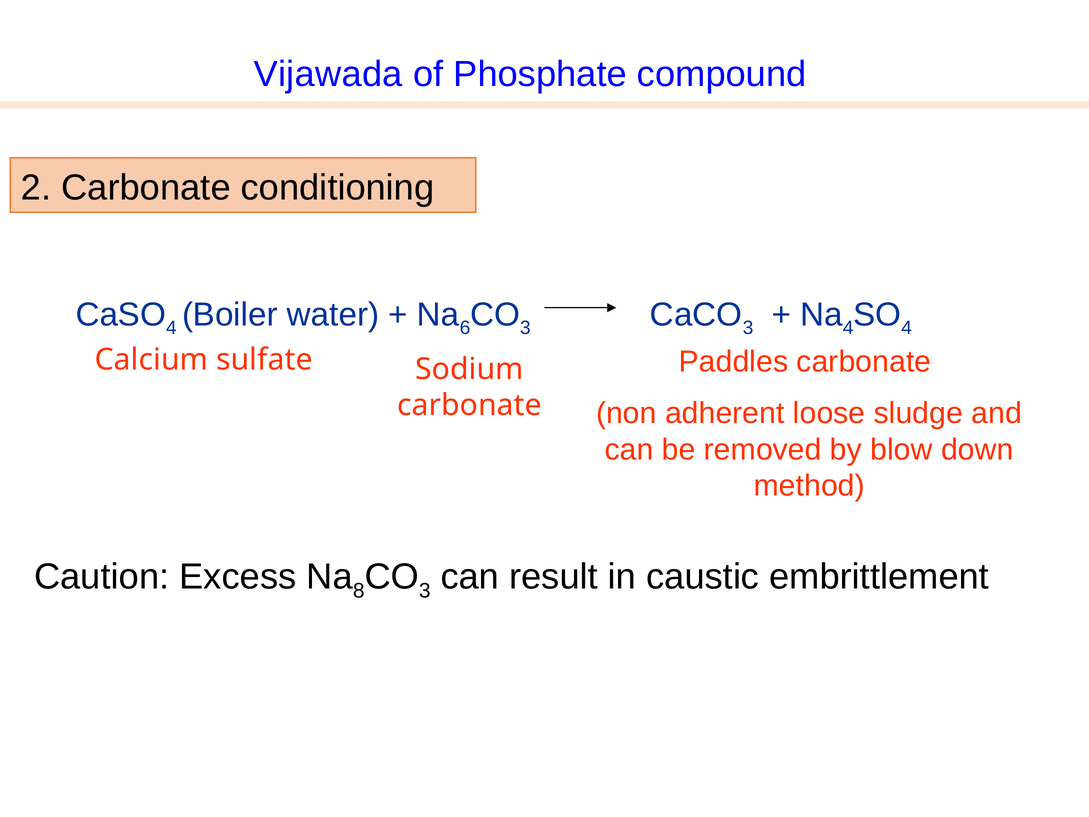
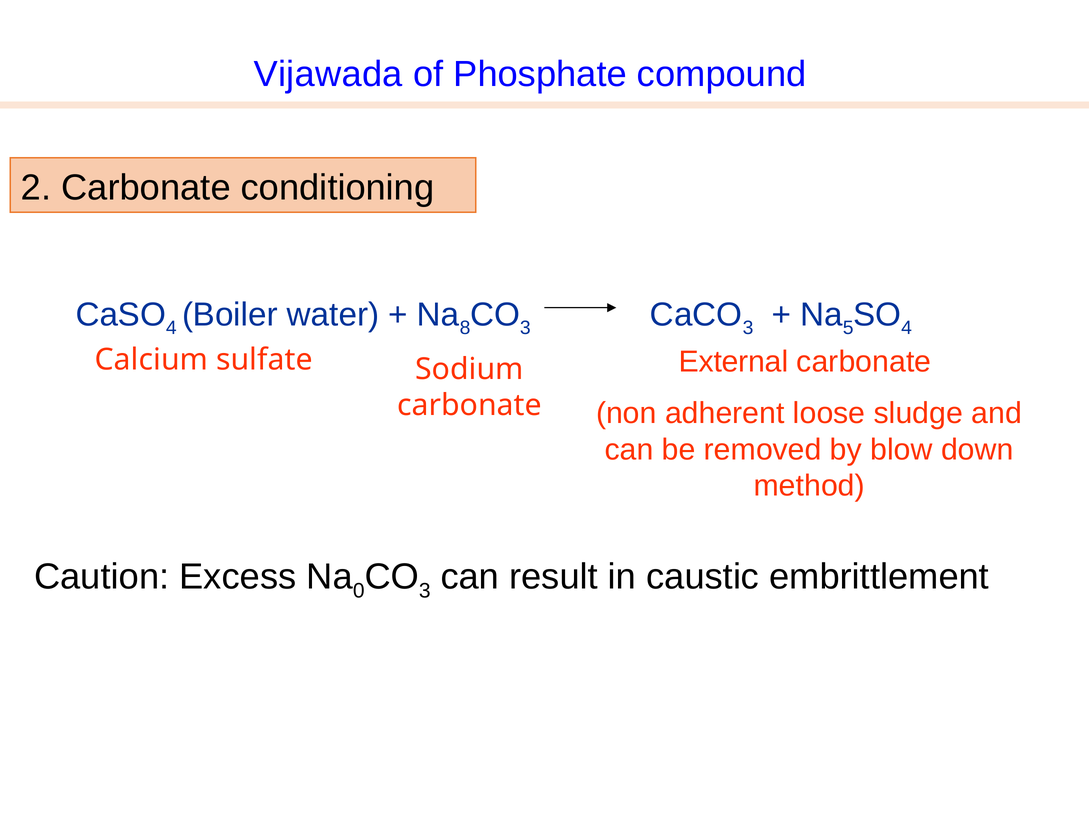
6: 6 -> 8 (465, 328)
4: 4 -> 5 (848, 328)
Paddles: Paddles -> External (734, 362)
8: 8 -> 0 (359, 591)
